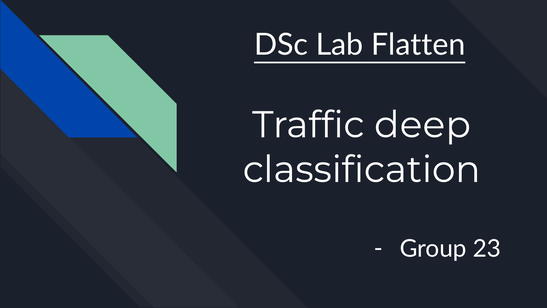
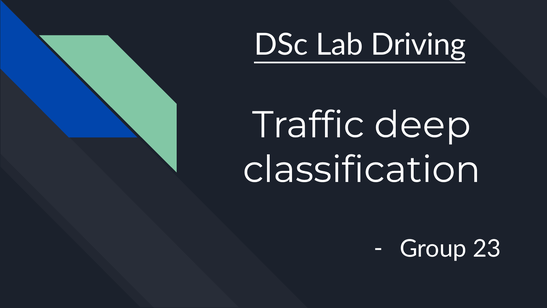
Flatten: Flatten -> Driving (418, 45)
